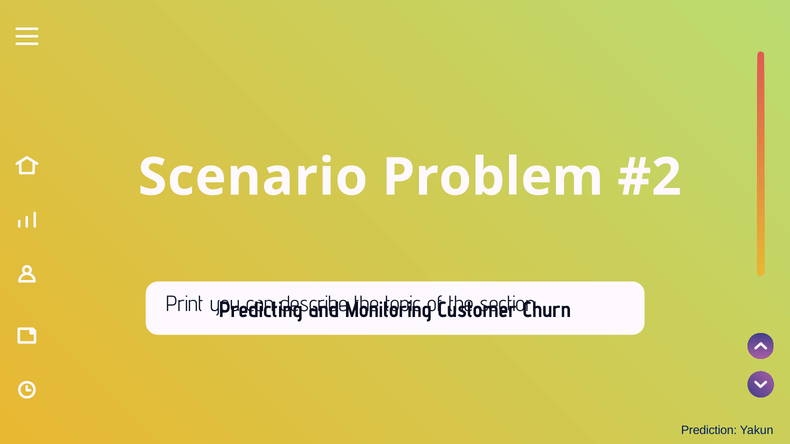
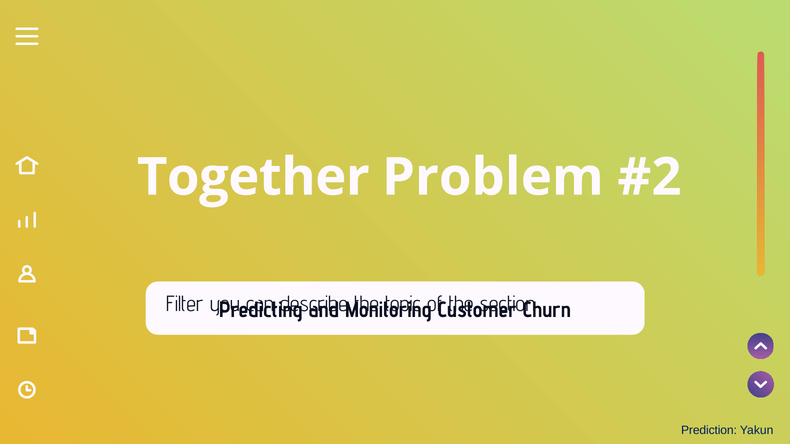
Scenario: Scenario -> Together (253, 177)
Print: Print -> Filter (185, 304)
